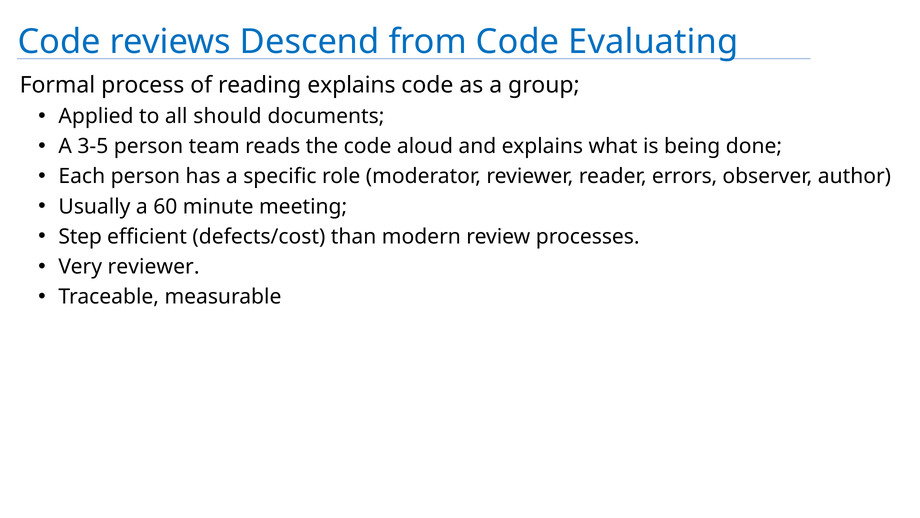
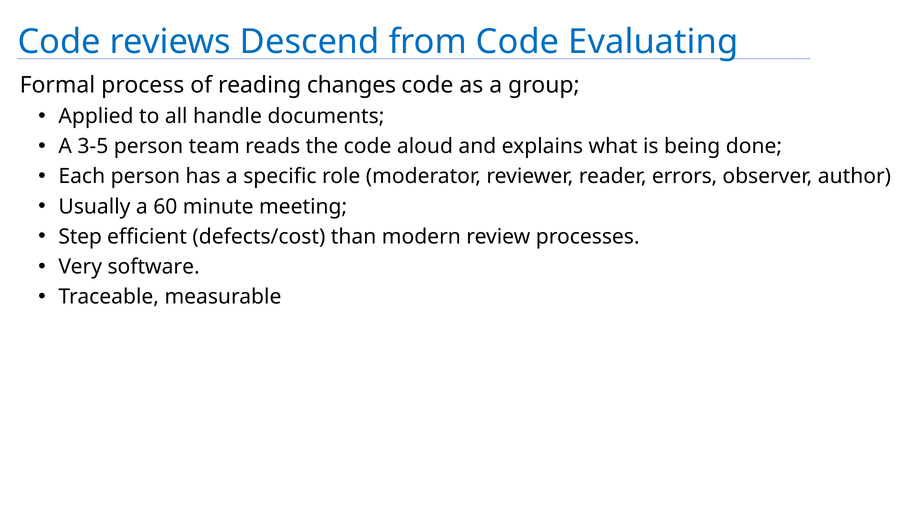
reading explains: explains -> changes (351, 85)
should: should -> handle (228, 116)
Very reviewer: reviewer -> software (154, 267)
